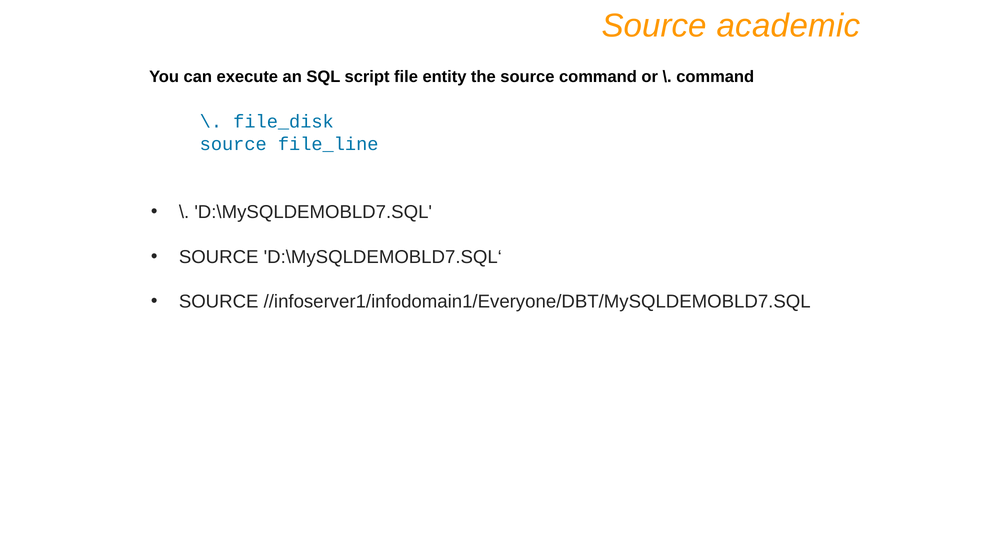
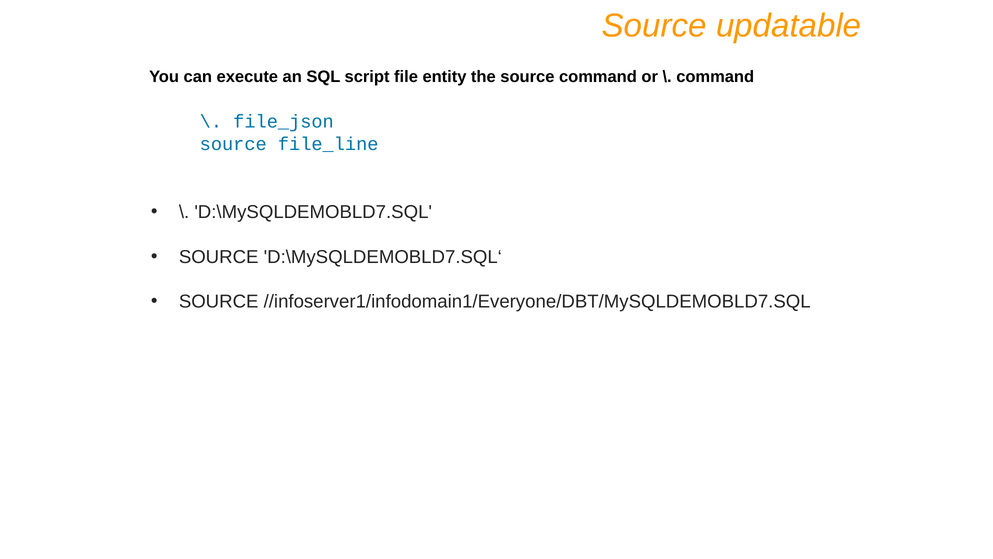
academic: academic -> updatable (789, 26)
file_disk: file_disk -> file_json (284, 122)
